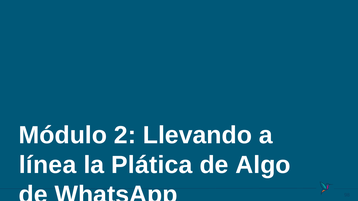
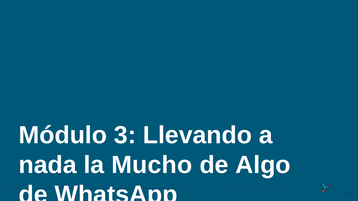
2: 2 -> 3 (125, 135)
línea: línea -> nada (48, 165)
Plática: Plática -> Mucho (152, 165)
